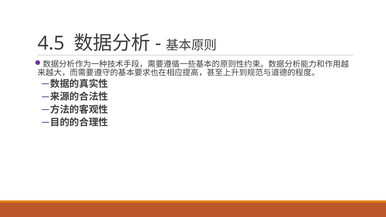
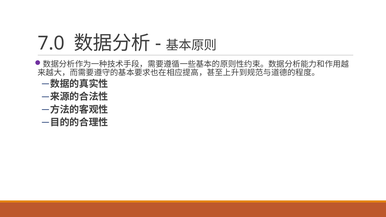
4.5: 4.5 -> 7.0 (51, 43)
